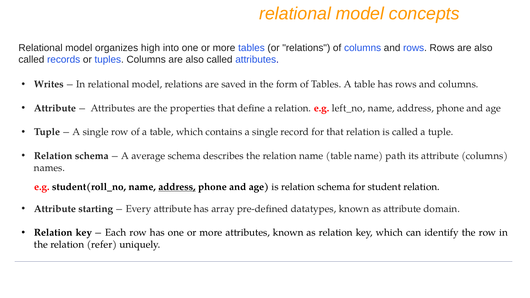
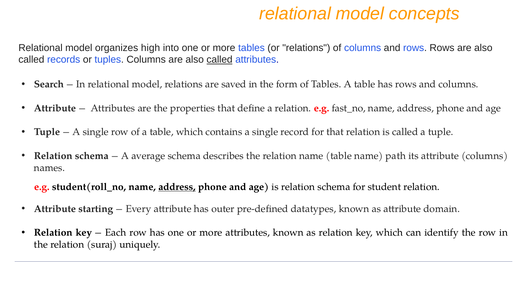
called underline: none -> present (220, 60)
Writes: Writes -> Search (49, 84)
left_no: left_no -> fast_no (349, 108)
array: array -> outer (223, 209)
refer: refer -> suraj (102, 245)
